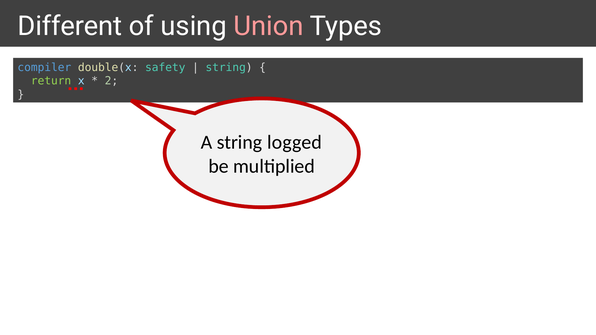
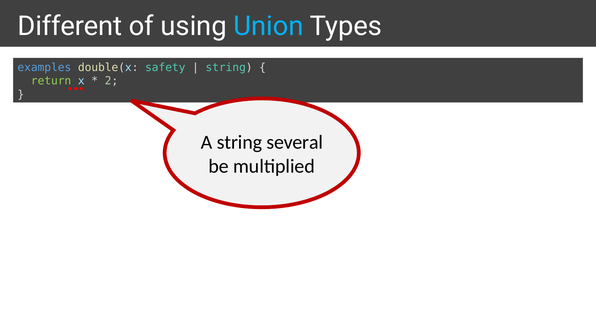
Union colour: pink -> light blue (269, 26)
compiler: compiler -> examples (44, 68)
logged: logged -> several (295, 142)
